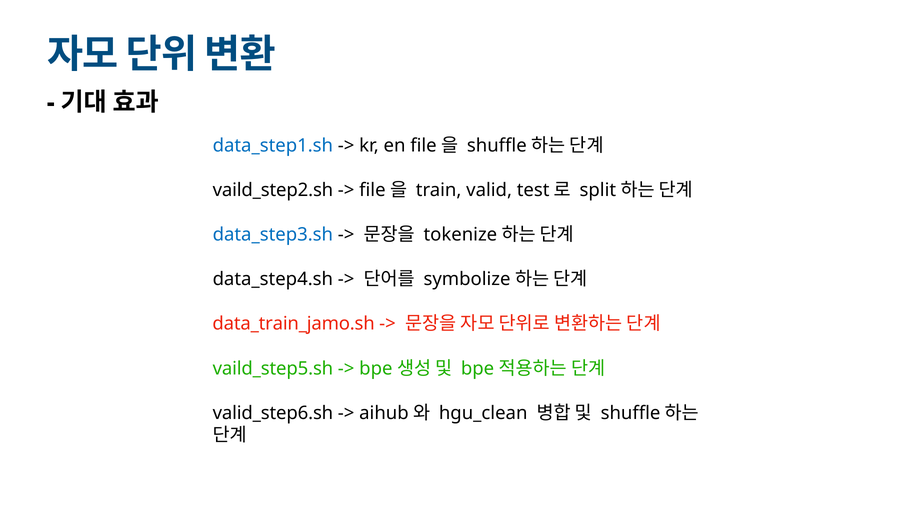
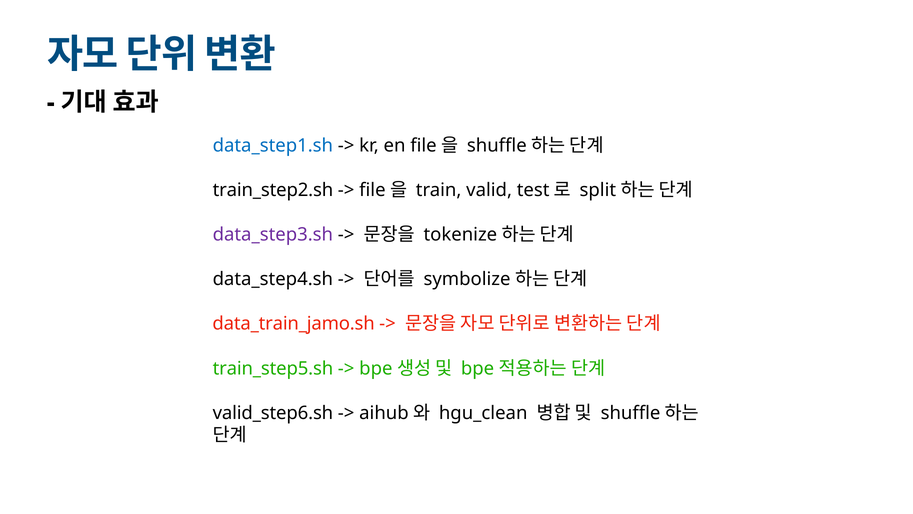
vaild_step2.sh: vaild_step2.sh -> train_step2.sh (273, 190)
data_step3.sh colour: blue -> purple (273, 235)
vaild_step5.sh: vaild_step5.sh -> train_step5.sh (273, 368)
